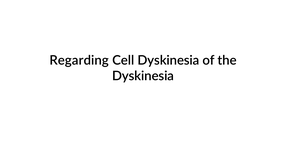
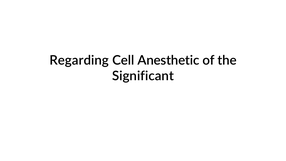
Cell Dyskinesia: Dyskinesia -> Anesthetic (168, 60)
Dyskinesia: Dyskinesia -> Significant (143, 76)
